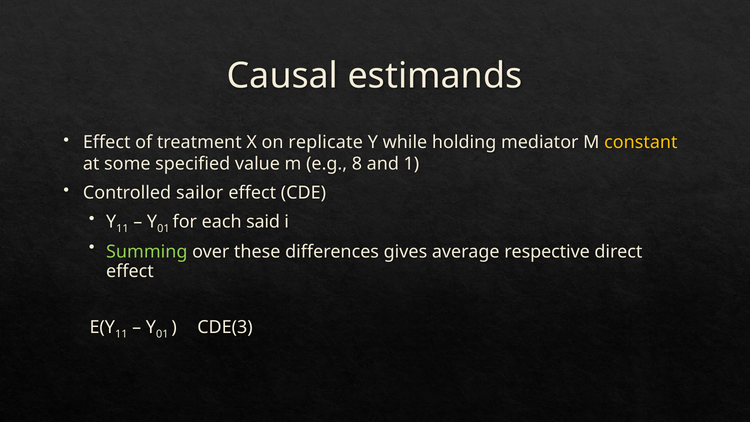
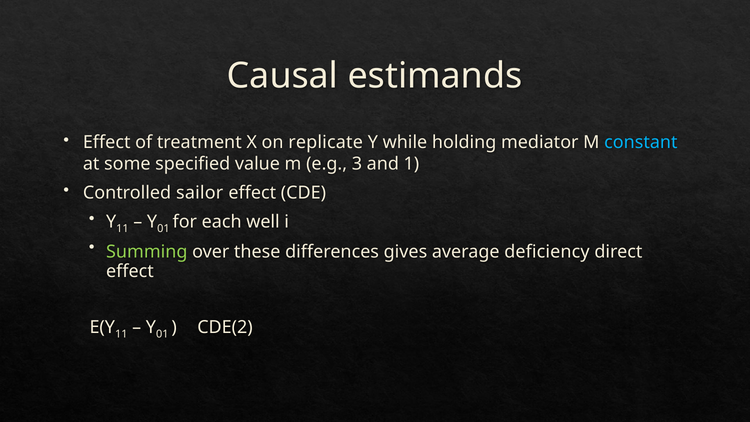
constant colour: yellow -> light blue (641, 142)
8: 8 -> 3 (357, 164)
said: said -> well (263, 222)
respective: respective -> deficiency (547, 252)
CDE(3: CDE(3 -> CDE(2 (225, 327)
